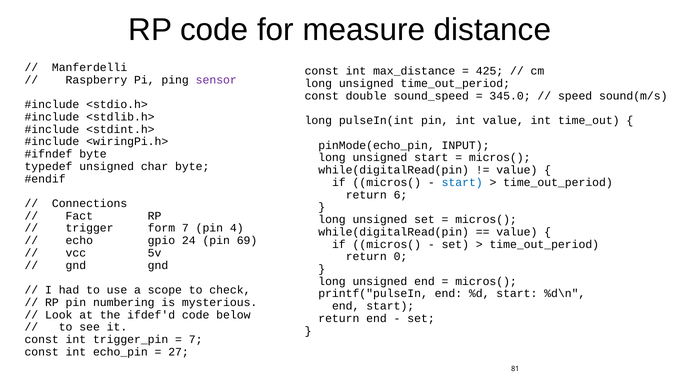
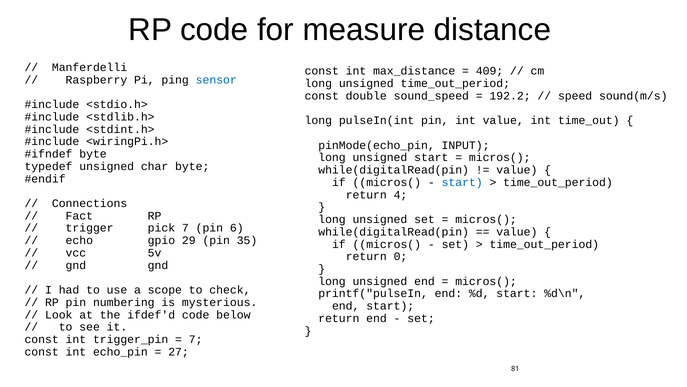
425: 425 -> 409 (490, 71)
sensor colour: purple -> blue (216, 80)
345.0: 345.0 -> 192.2 (510, 96)
6: 6 -> 4 (400, 194)
form: form -> pick (161, 228)
4: 4 -> 6 (237, 228)
24: 24 -> 29 (189, 240)
69: 69 -> 35 (247, 240)
